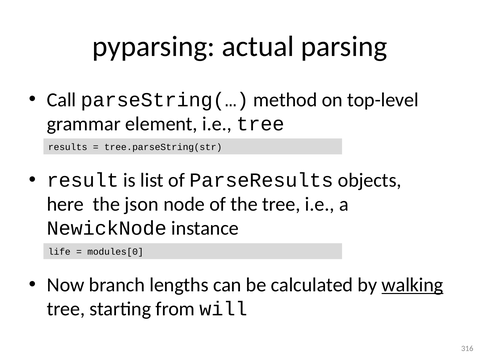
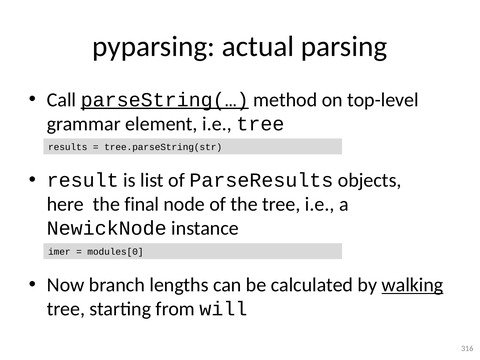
parseString(… underline: none -> present (165, 100)
json: json -> final (142, 204)
life: life -> imer (59, 252)
